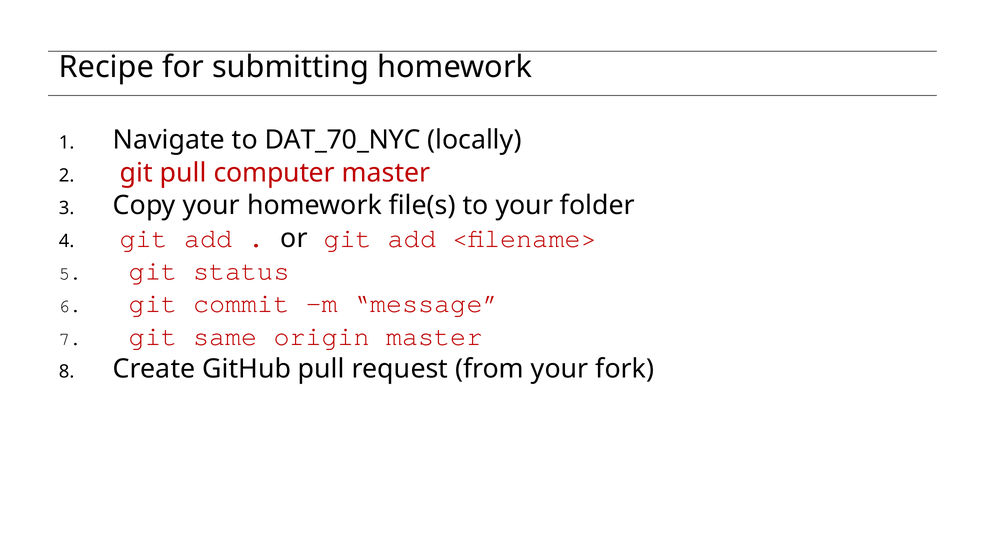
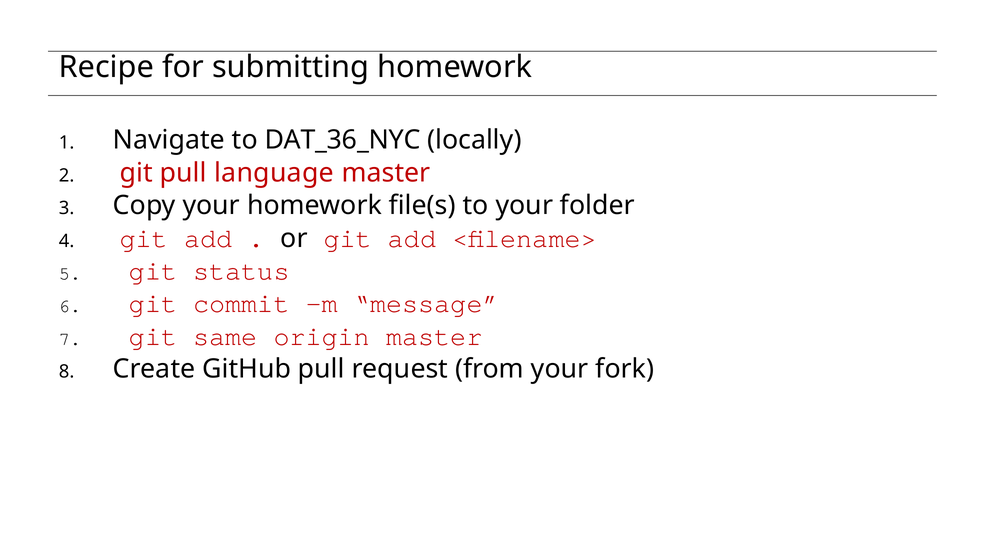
DAT_70_NYC: DAT_70_NYC -> DAT_36_NYC (343, 140)
computer: computer -> language (274, 173)
